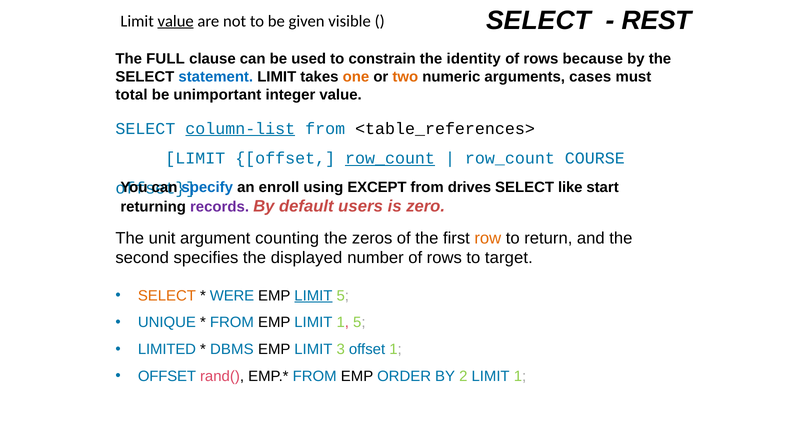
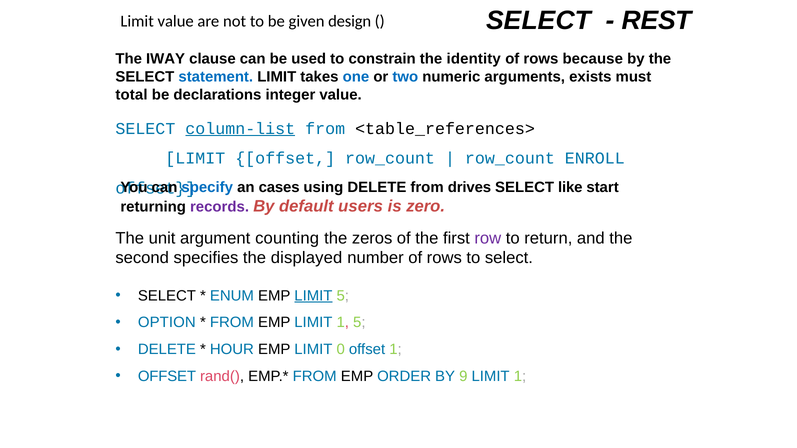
value underline: present -> none (176, 21)
visible: visible -> design (350, 21)
FULL: FULL -> IWAY (166, 59)
one colour: orange -> blue (356, 77)
two colour: orange -> blue (405, 77)
cases: cases -> exists (590, 77)
unimportant: unimportant -> declarations (217, 95)
row_count underline: present -> none (390, 159)
COURSE: COURSE -> ENROLL (595, 159)
enroll: enroll -> cases (279, 187)
using EXCEPT: EXCEPT -> DELETE (377, 187)
row colour: orange -> purple (488, 238)
to target: target -> select (509, 258)
SELECT colour: orange -> black (167, 296)
WERE: WERE -> ENUM (232, 296)
UNIQUE: UNIQUE -> OPTION (167, 323)
LIMITED: LIMITED -> DELETE (167, 350)
DBMS: DBMS -> HOUR (232, 350)
3: 3 -> 0 (341, 350)
2: 2 -> 9 (463, 377)
